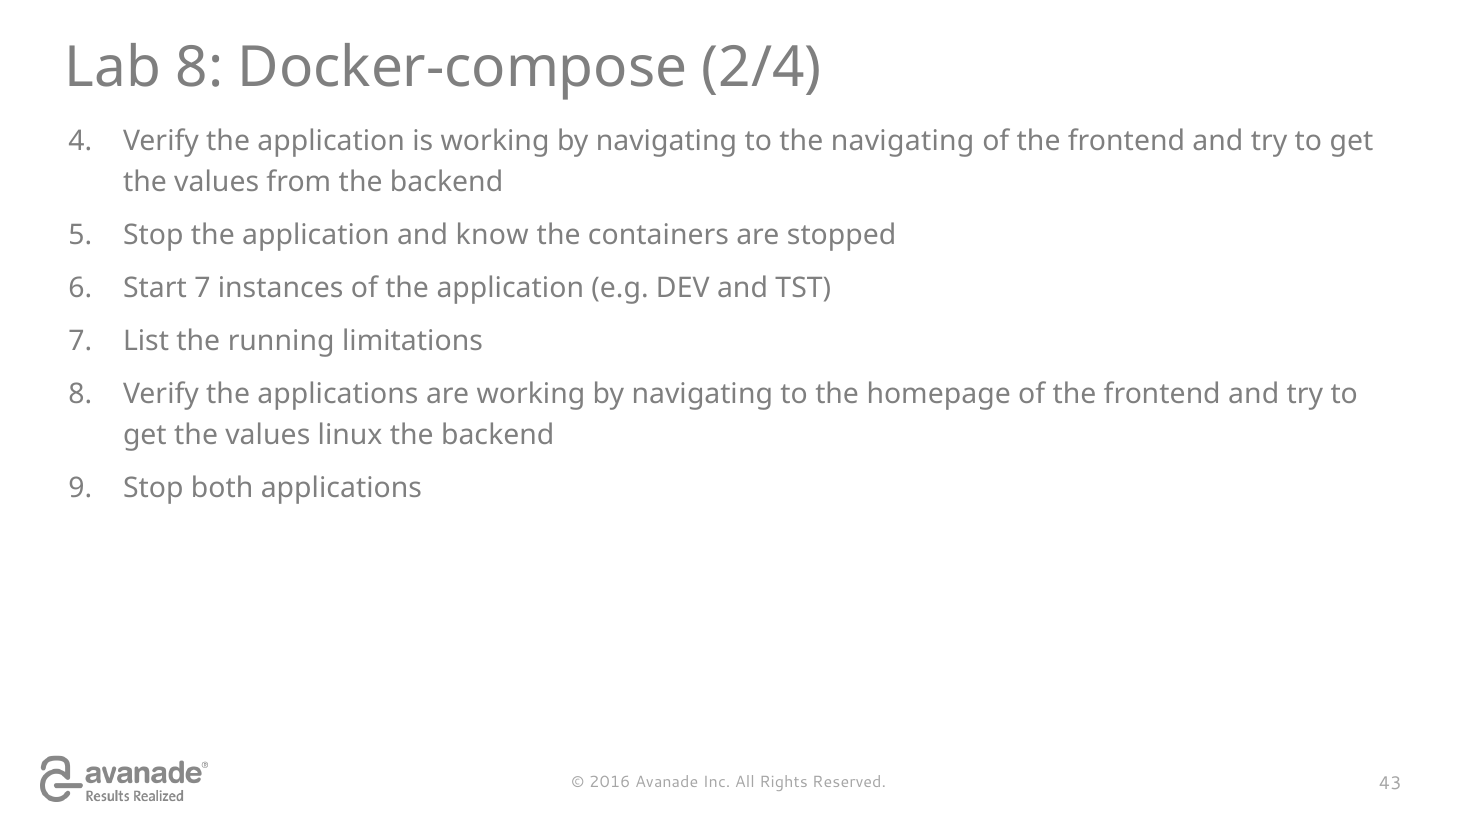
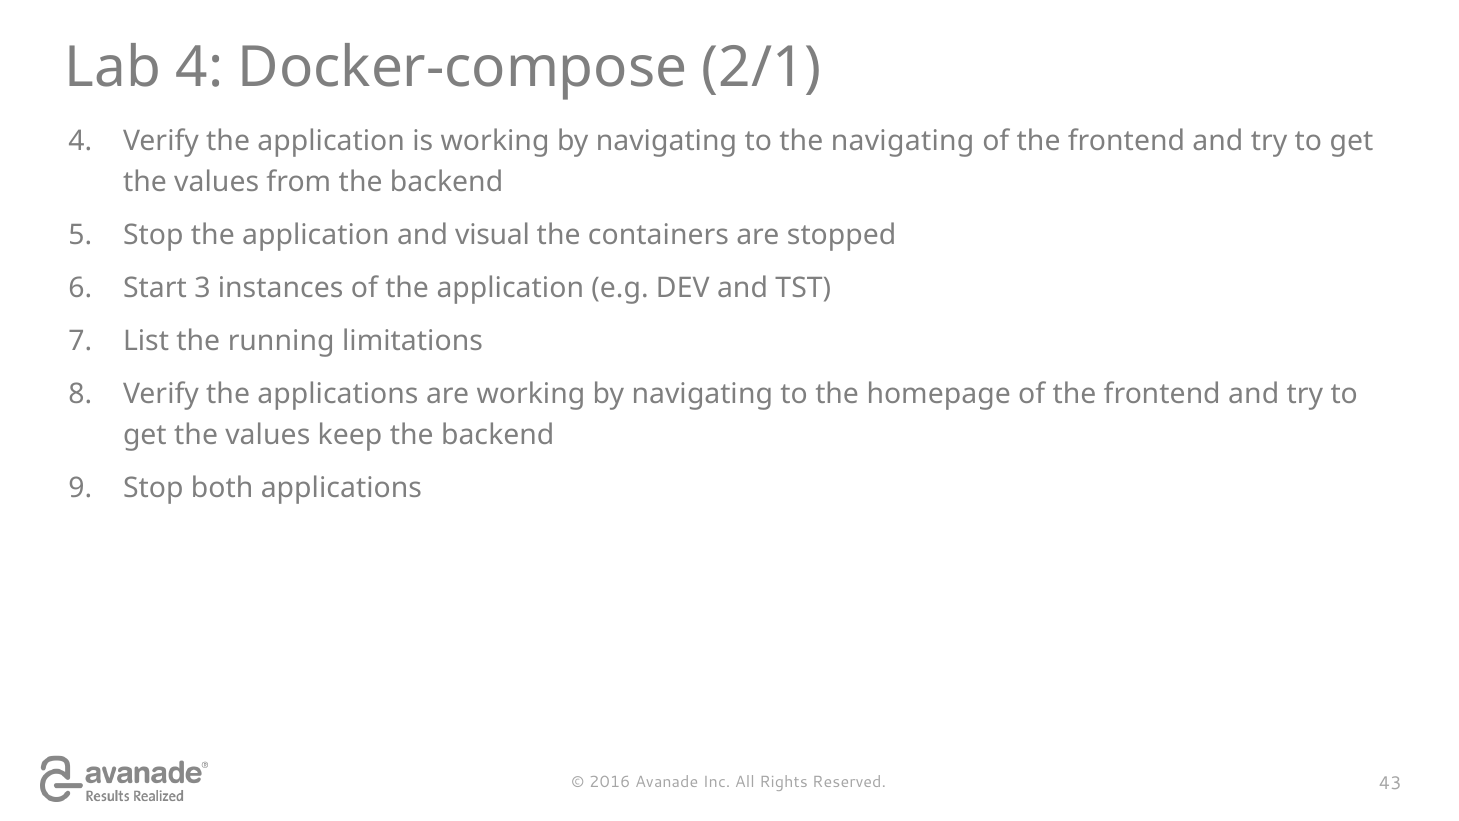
Lab 8: 8 -> 4 (199, 68)
2/4: 2/4 -> 2/1 (762, 68)
know: know -> visual (493, 235)
Start 7: 7 -> 3 (202, 288)
linux: linux -> keep (350, 435)
